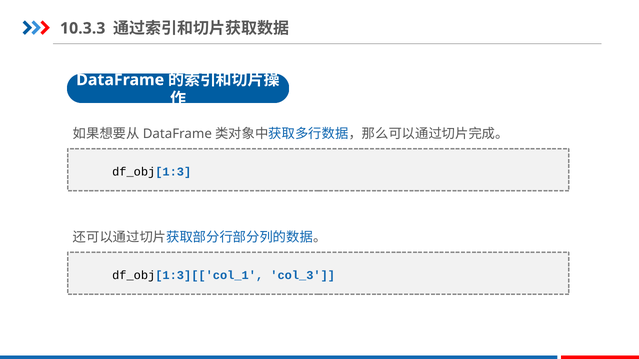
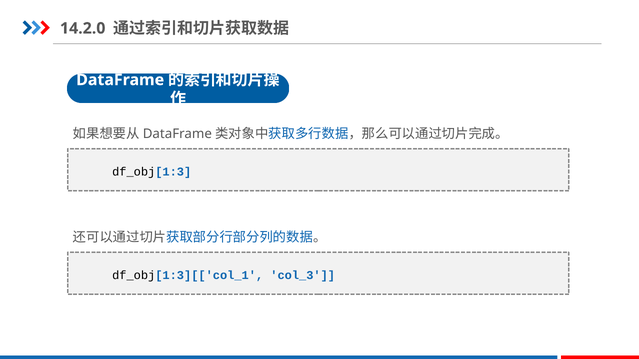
10.3.3: 10.3.3 -> 14.2.0 (83, 28)
